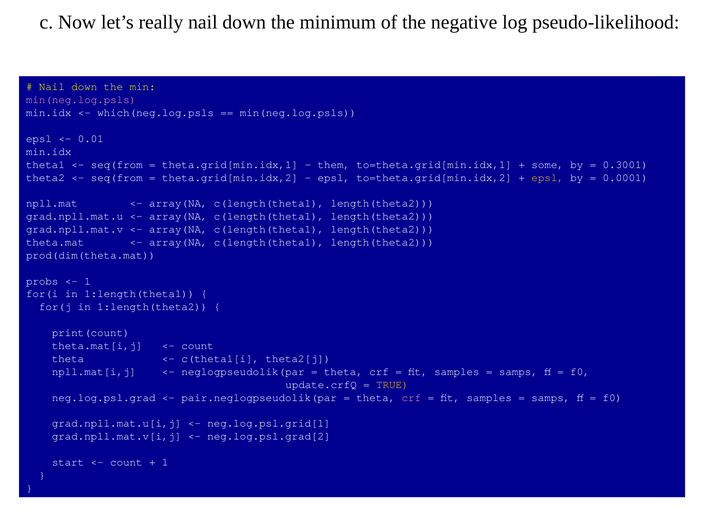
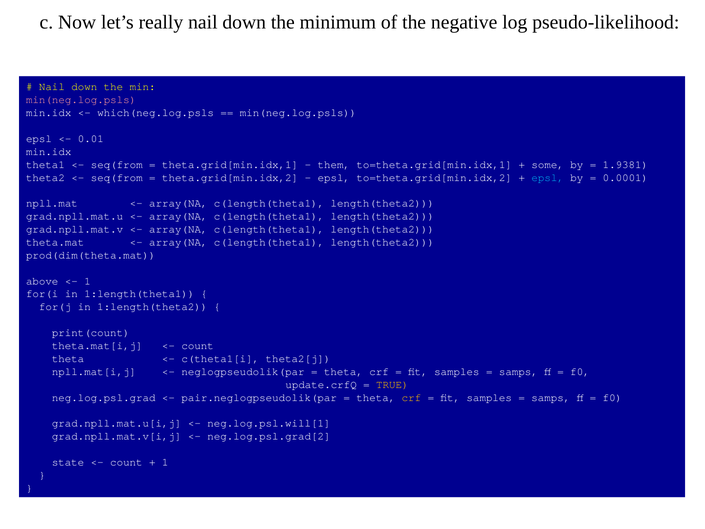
0.3001: 0.3001 -> 1.9381 (625, 164)
epsl colour: yellow -> light blue (548, 177)
probs: probs -> above (42, 281)
crf colour: pink -> yellow (411, 397)
neg.log.psl.grid[1: neg.log.psl.grid[1 -> neg.log.psl.will[1 (269, 423)
start: start -> state (68, 462)
